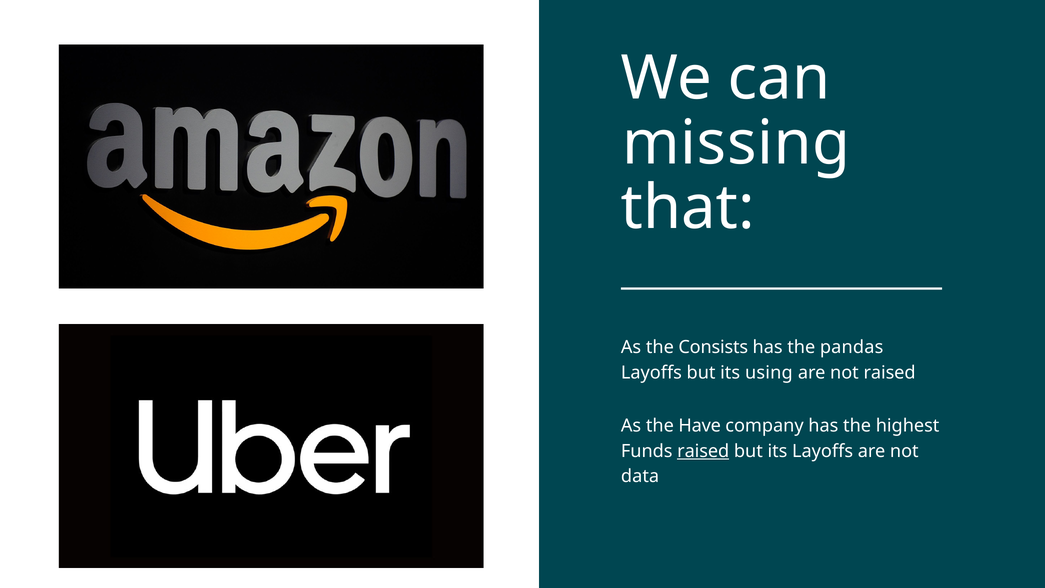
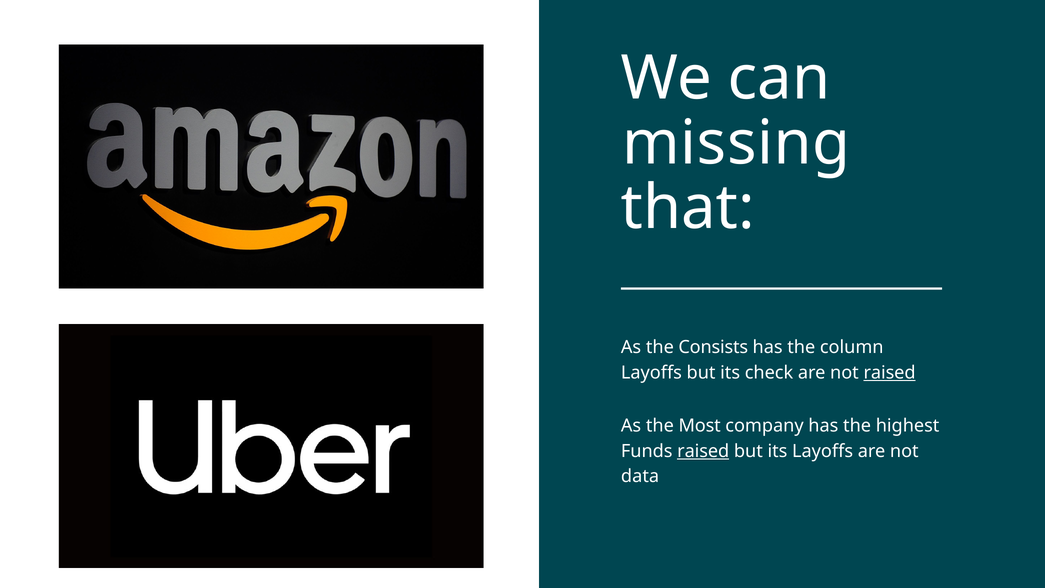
pandas: pandas -> column (852, 347)
using: using -> check (769, 373)
raised underline: none -> present (890, 373)
Have: Have -> Most (700, 426)
